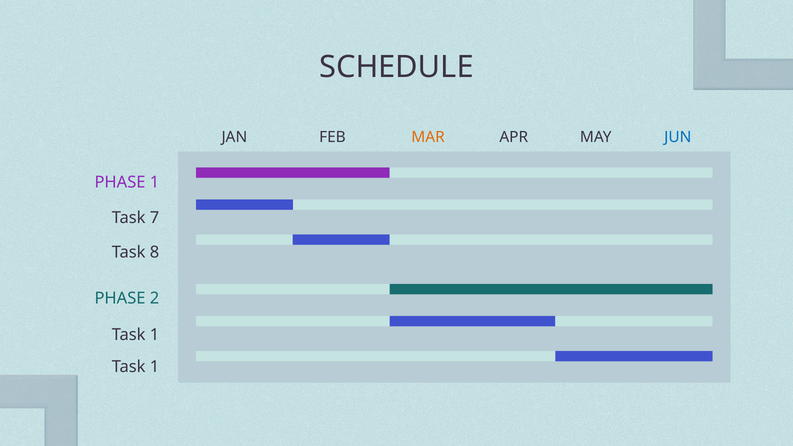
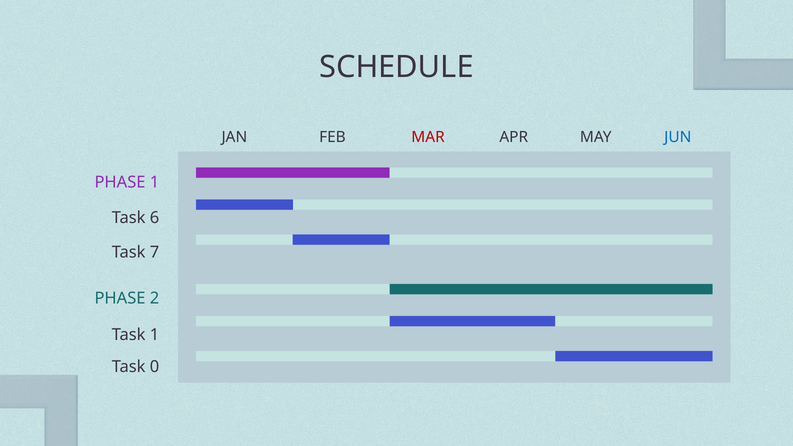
MAR colour: orange -> red (428, 137)
7: 7 -> 6 (155, 218)
8: 8 -> 7 (155, 252)
1: 1 -> 0 (155, 367)
